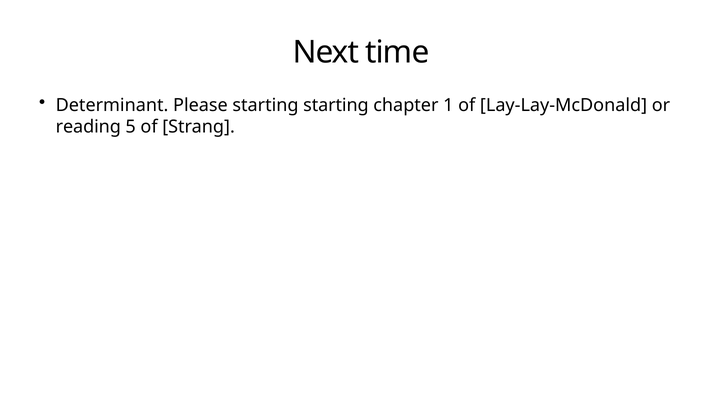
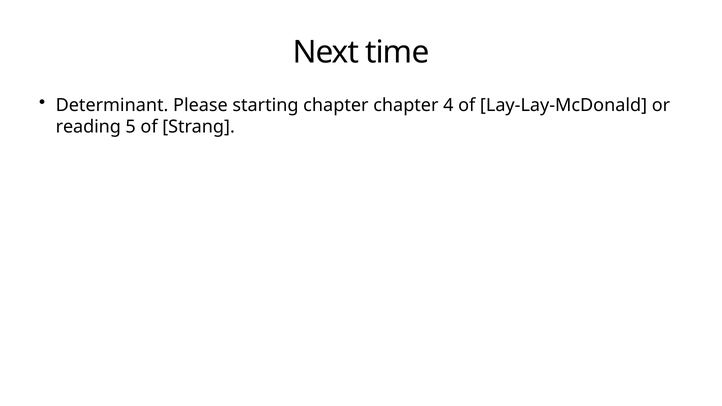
starting starting: starting -> chapter (336, 105)
1: 1 -> 4 (448, 105)
